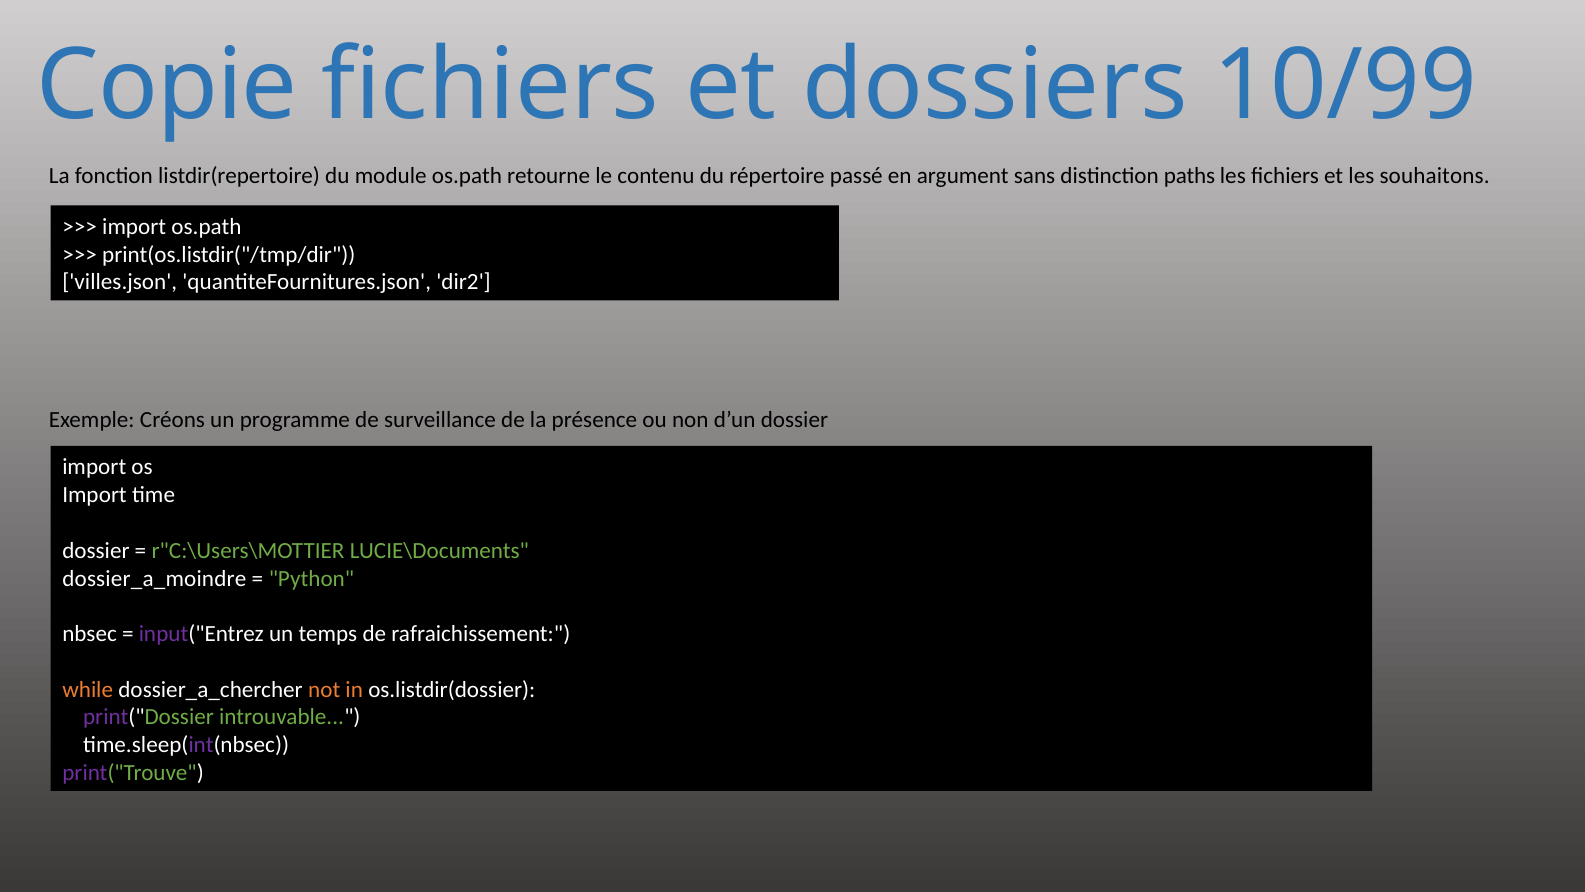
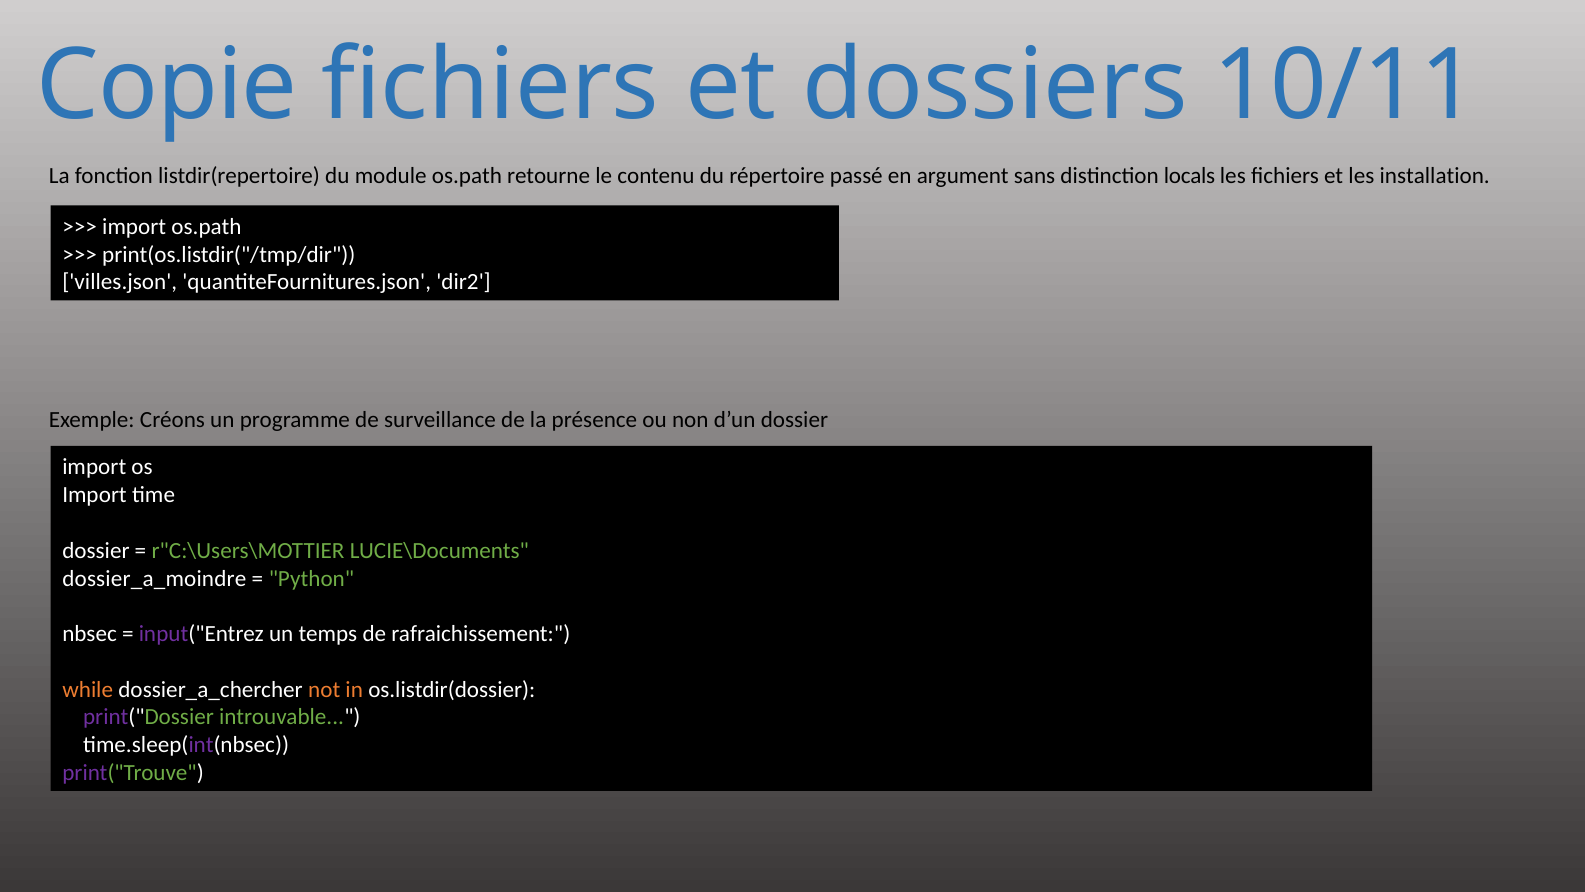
10/99: 10/99 -> 10/11 (1345, 86)
paths: paths -> locals (1190, 176)
souhaitons: souhaitons -> installation (1435, 176)
